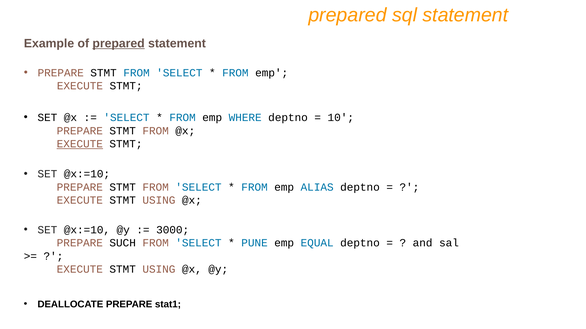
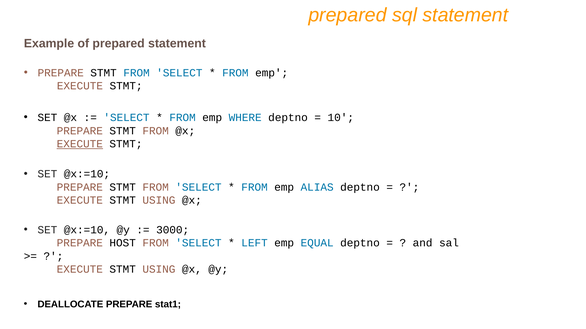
prepared underline: present -> none (119, 44)
SUCH: SUCH -> HOST (123, 243)
PUNE: PUNE -> LEFT (255, 243)
